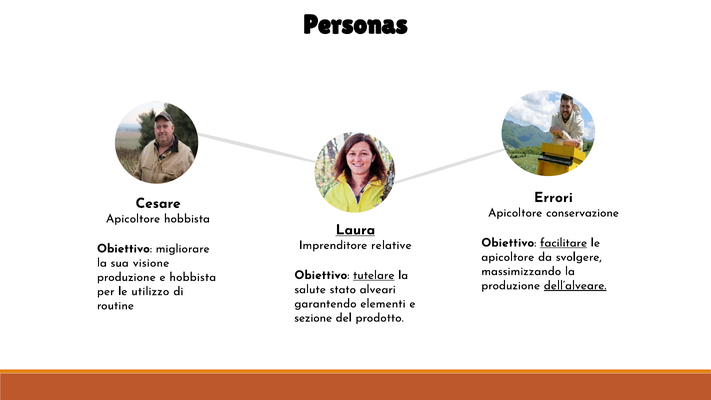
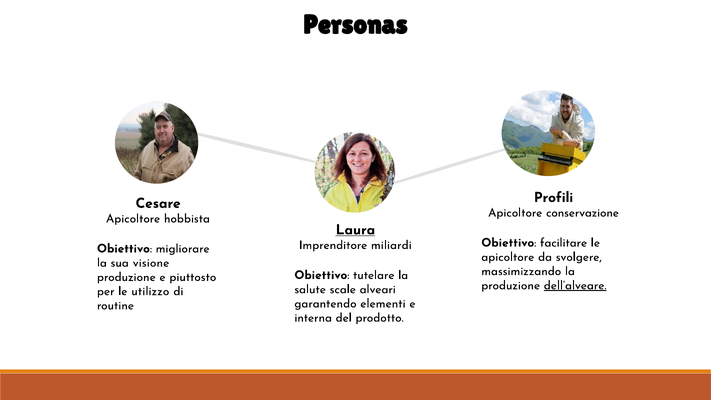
Errori: Errori -> Profili (554, 197)
facilitare underline: present -> none (564, 243)
relative: relative -> miliardi (391, 245)
tutelare underline: present -> none (374, 275)
e hobbista: hobbista -> piuttosto (193, 277)
stato: stato -> scale (343, 289)
sezione: sezione -> interna (313, 318)
